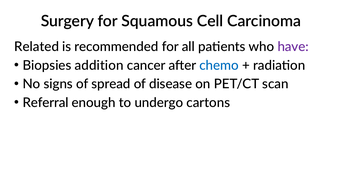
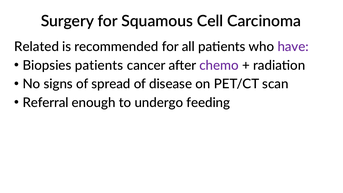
Biopsies addition: addition -> patients (99, 65)
chemo colour: blue -> purple (219, 65)
cartons: cartons -> feeding (208, 103)
